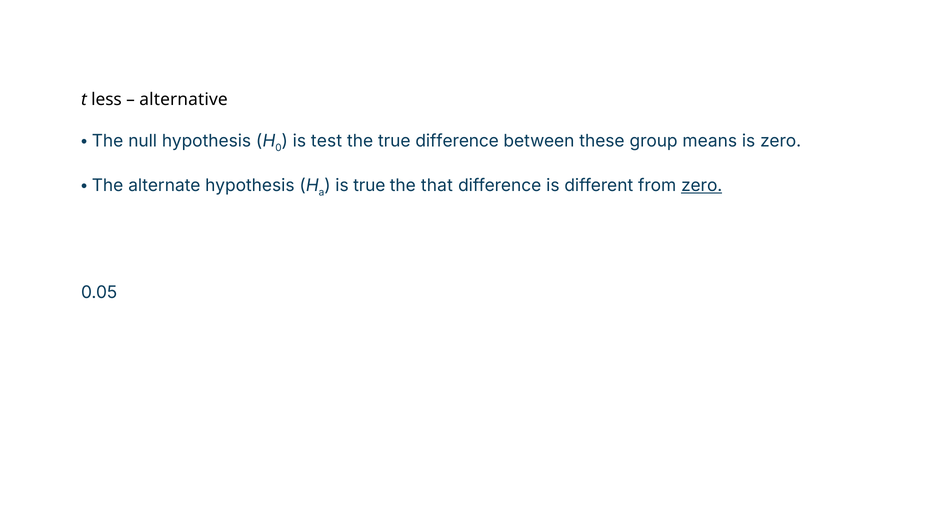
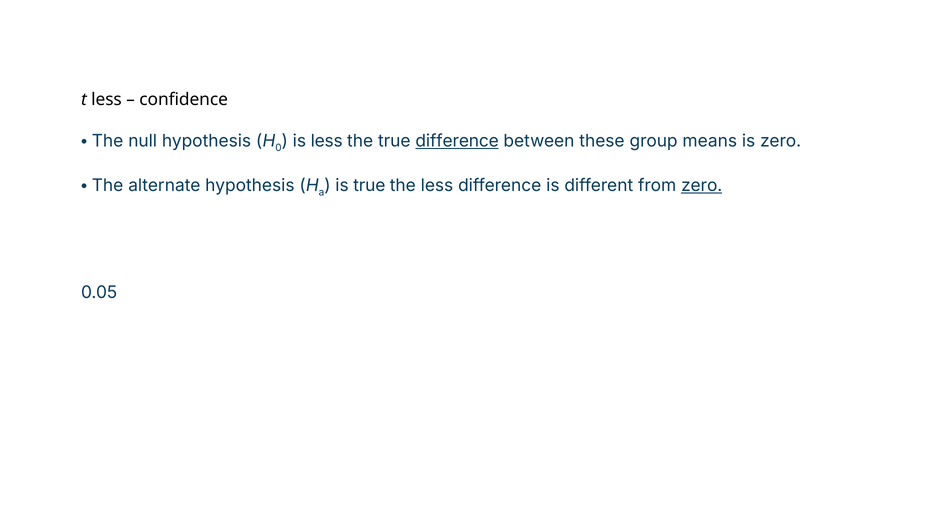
alternative: alternative -> confidence (184, 100)
is test: test -> less (327, 141)
difference underline: none -> present (457, 141)
the that: that -> less (437, 186)
